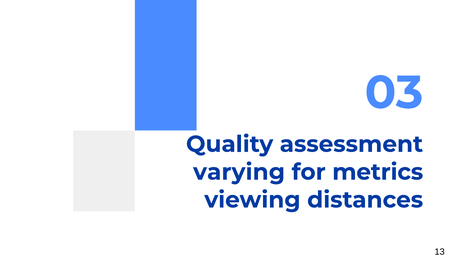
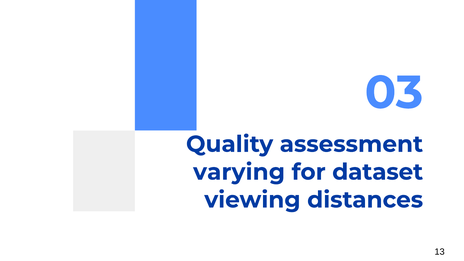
metrics: metrics -> dataset (378, 172)
